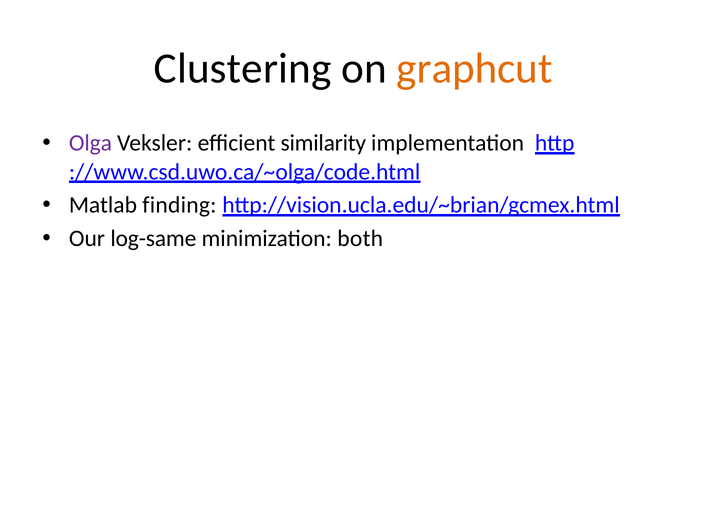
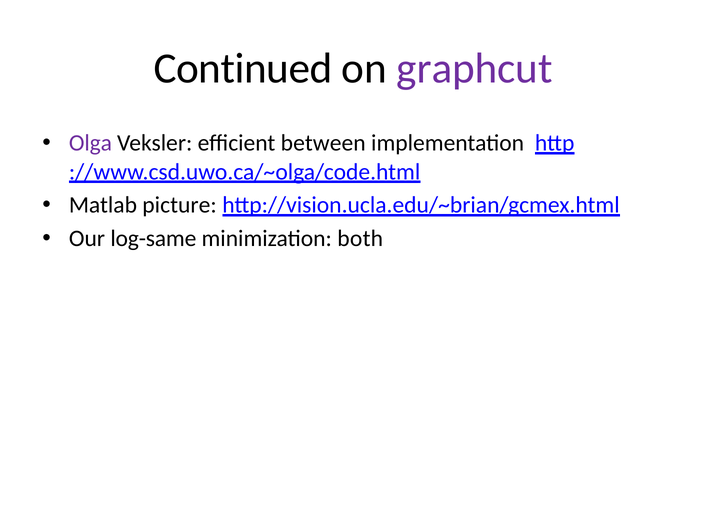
Clustering: Clustering -> Continued (243, 68)
graphcut colour: orange -> purple (474, 68)
similarity: similarity -> between (323, 143)
finding: finding -> picture (180, 205)
